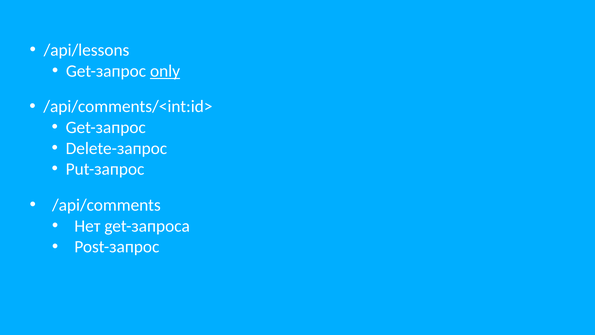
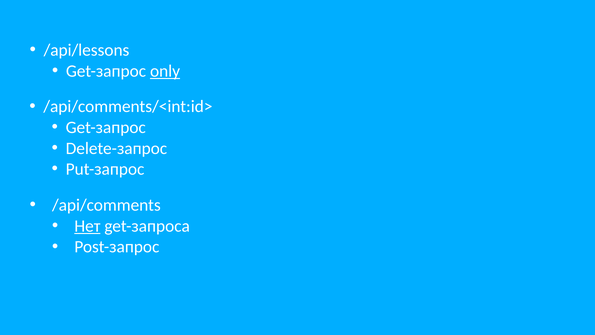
Нет underline: none -> present (87, 226)
